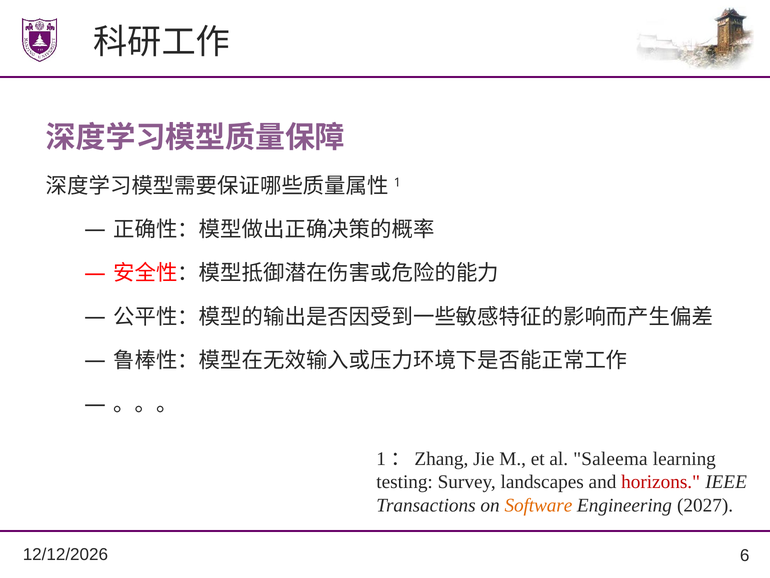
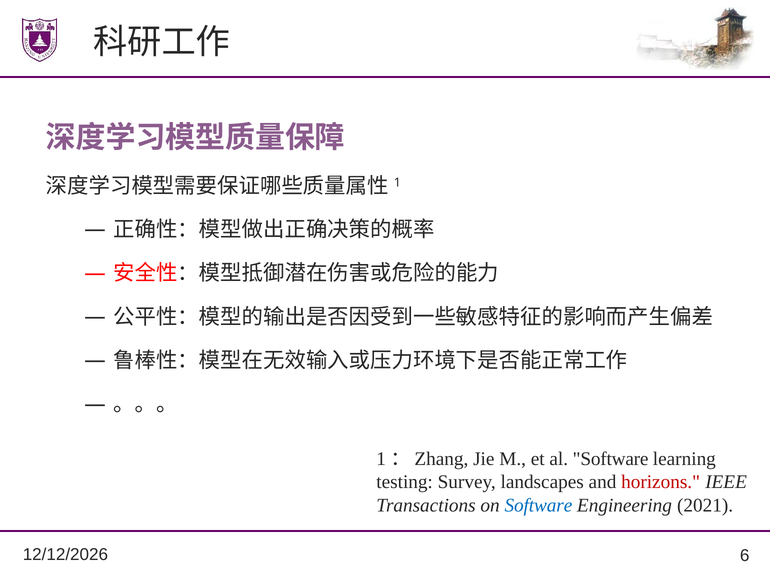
al Saleema: Saleema -> Software (611, 459)
Software colour: orange -> blue (538, 505)
2027: 2027 -> 2021 (705, 505)
